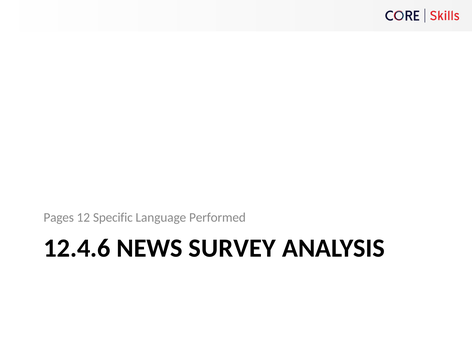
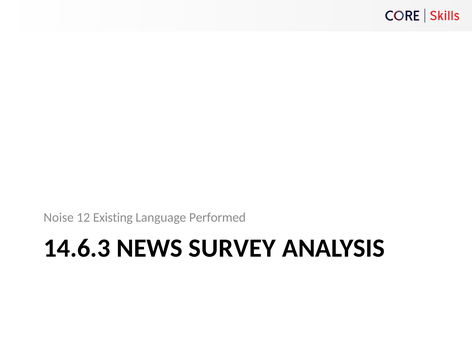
Pages: Pages -> Noise (59, 217)
Specific: Specific -> Existing (113, 217)
12.4.6: 12.4.6 -> 14.6.3 (77, 248)
